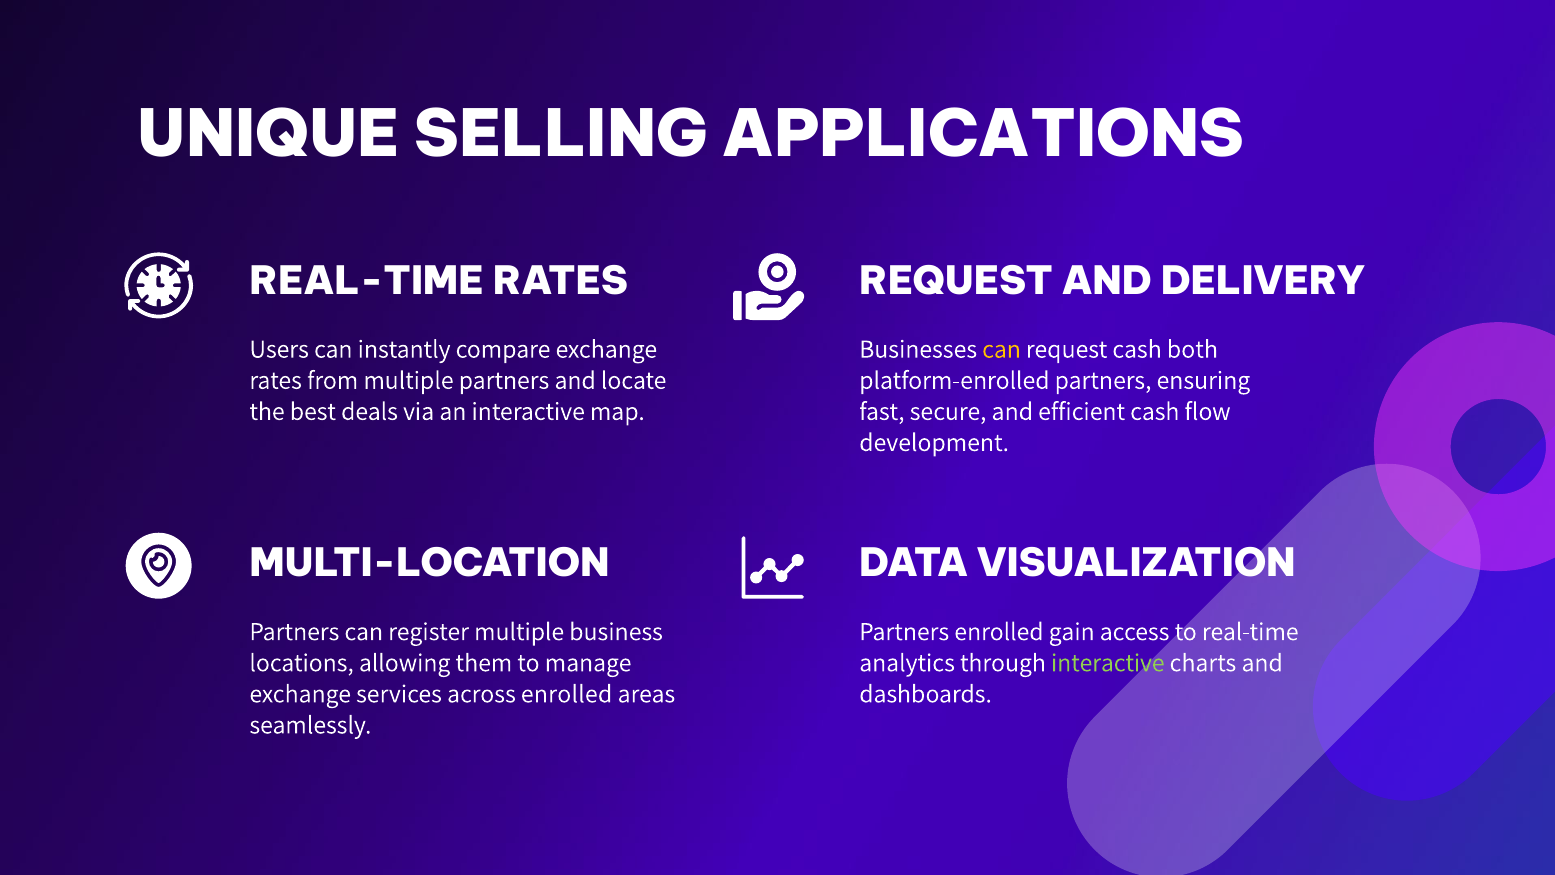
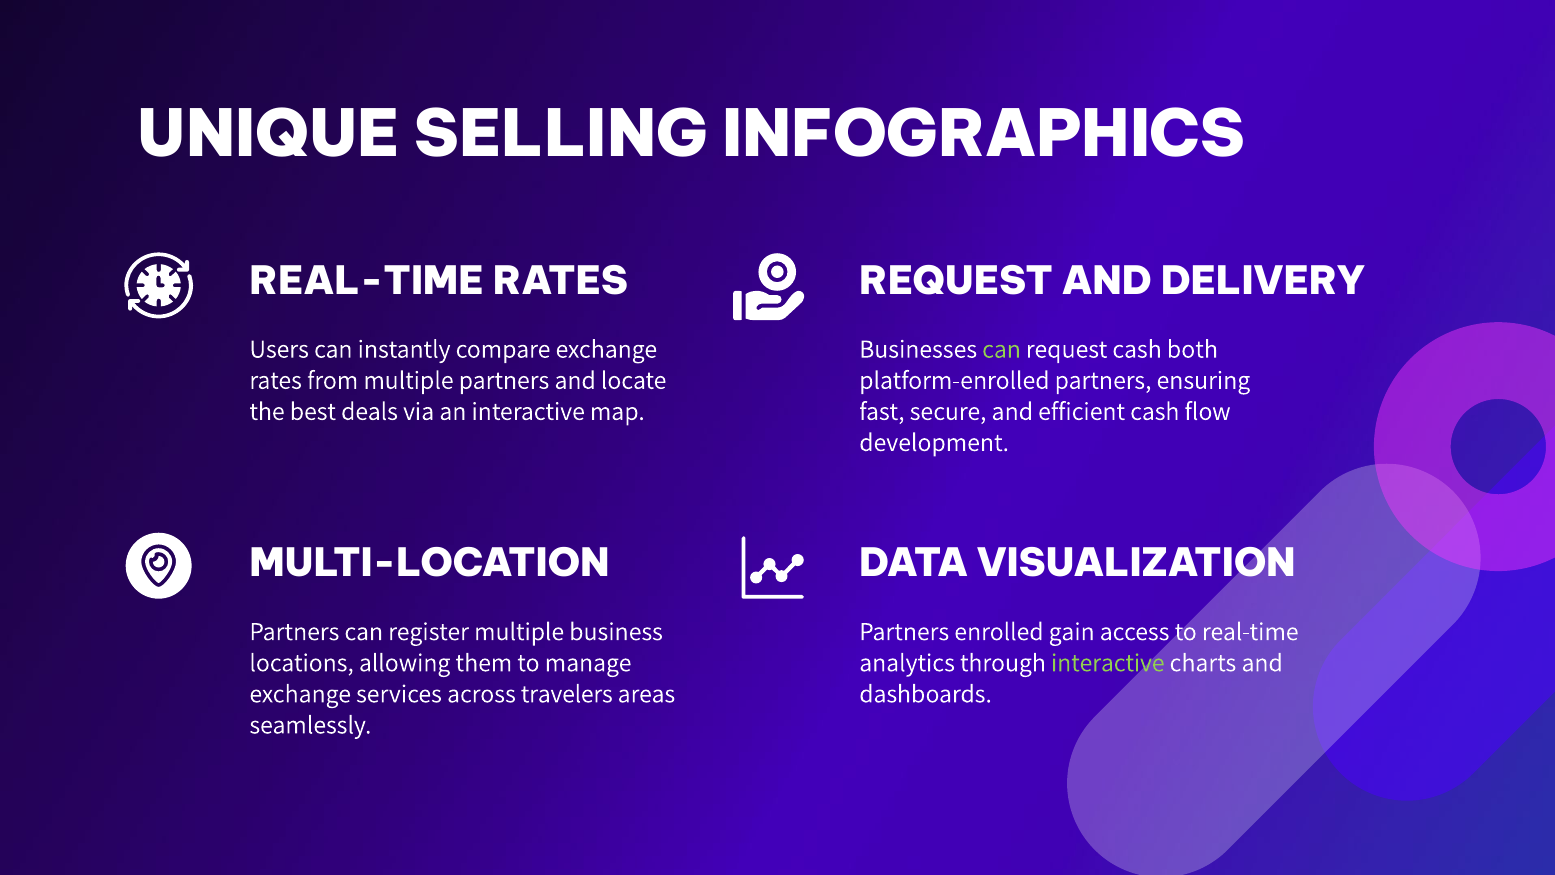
APPLICATIONS: APPLICATIONS -> INFOGRAPHICS (984, 135)
can colour: yellow -> light green (1001, 349)
across enrolled: enrolled -> travelers (567, 694)
